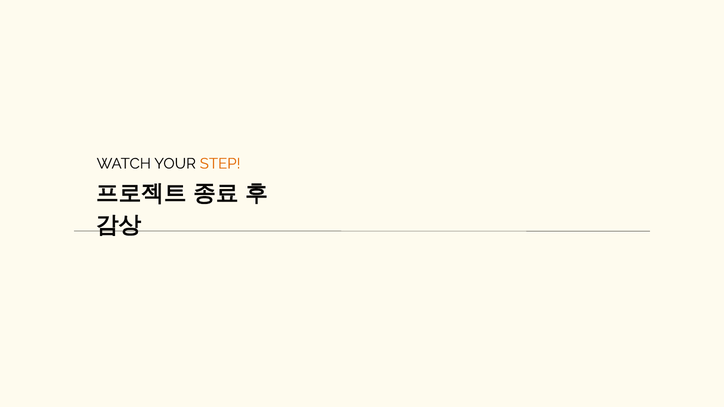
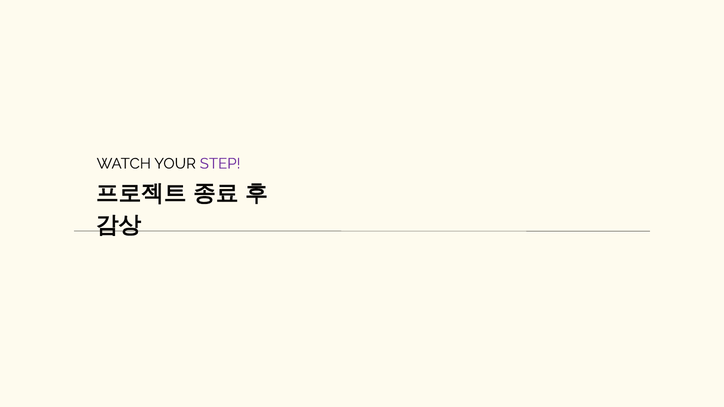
STEP colour: orange -> purple (220, 164)
